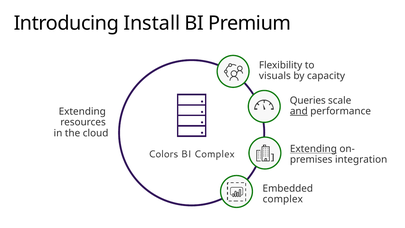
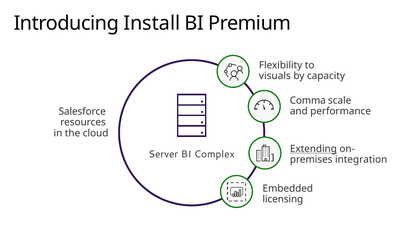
Queries: Queries -> Comma (308, 100)
and underline: present -> none (299, 111)
Extending: Extending -> Salesforce (82, 112)
Colors: Colors -> Server (163, 154)
complex: complex -> licensing (283, 199)
